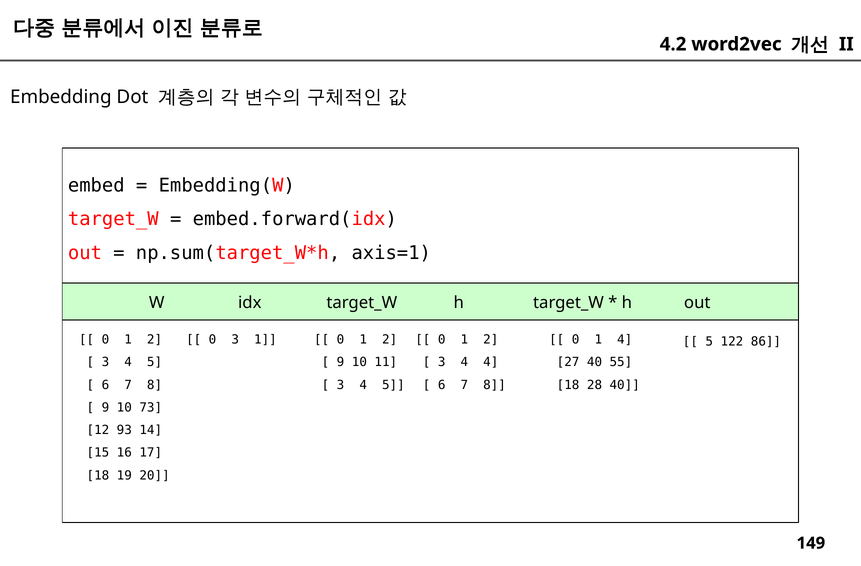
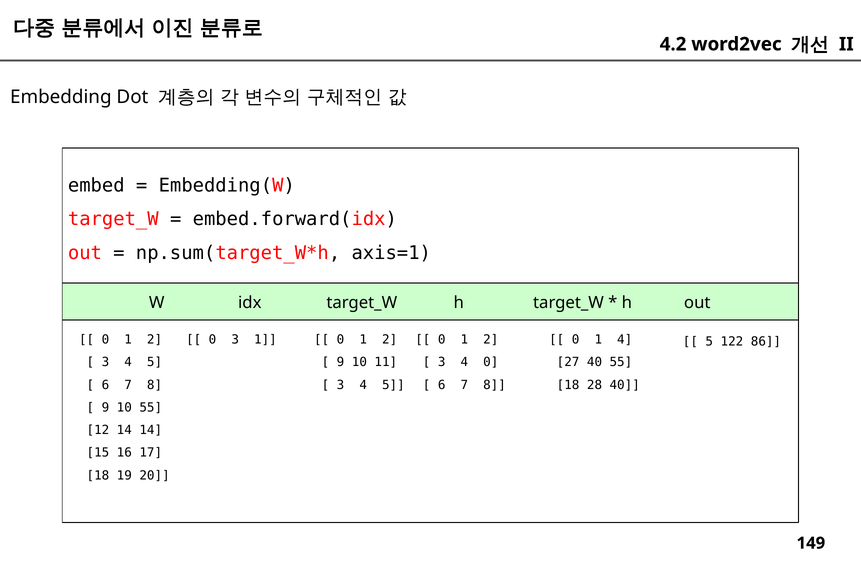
4 4: 4 -> 0 (491, 362)
10 73: 73 -> 55 (151, 407)
12 93: 93 -> 14 (124, 430)
